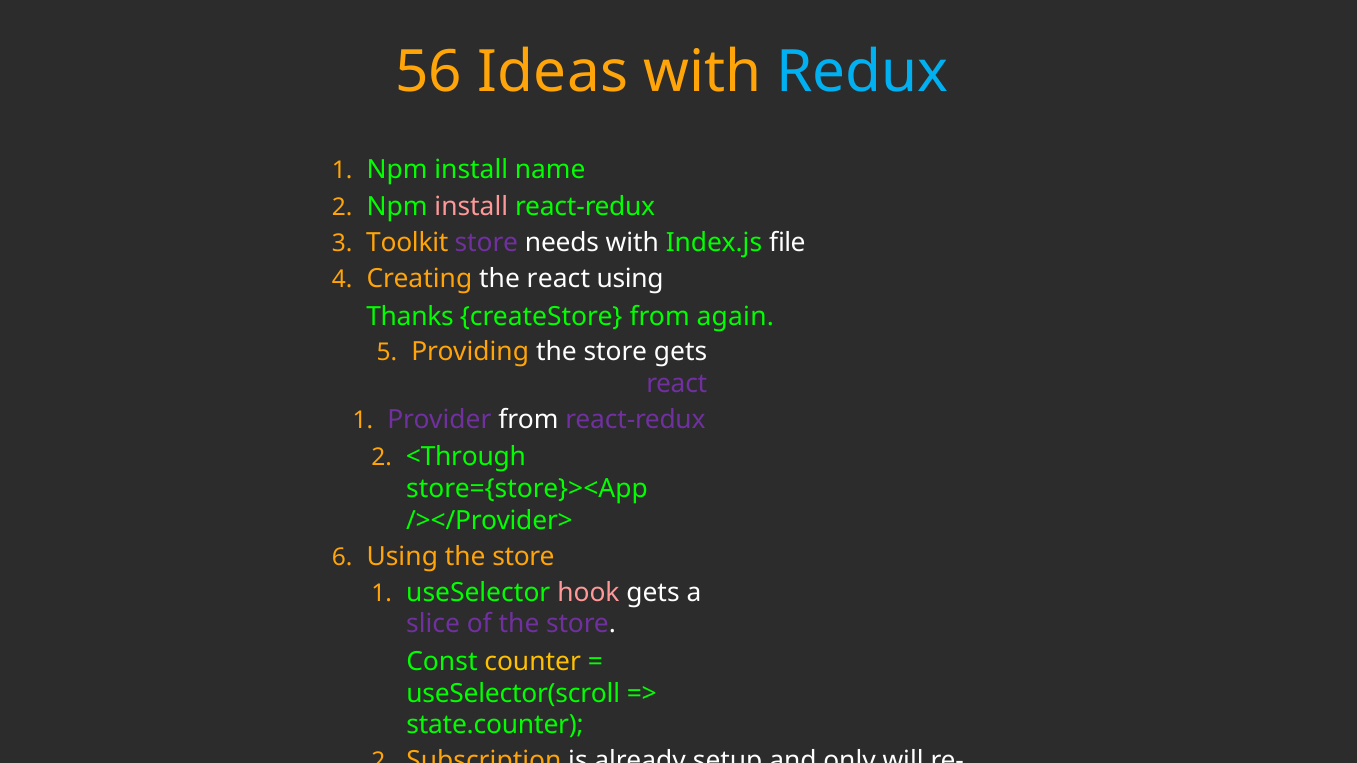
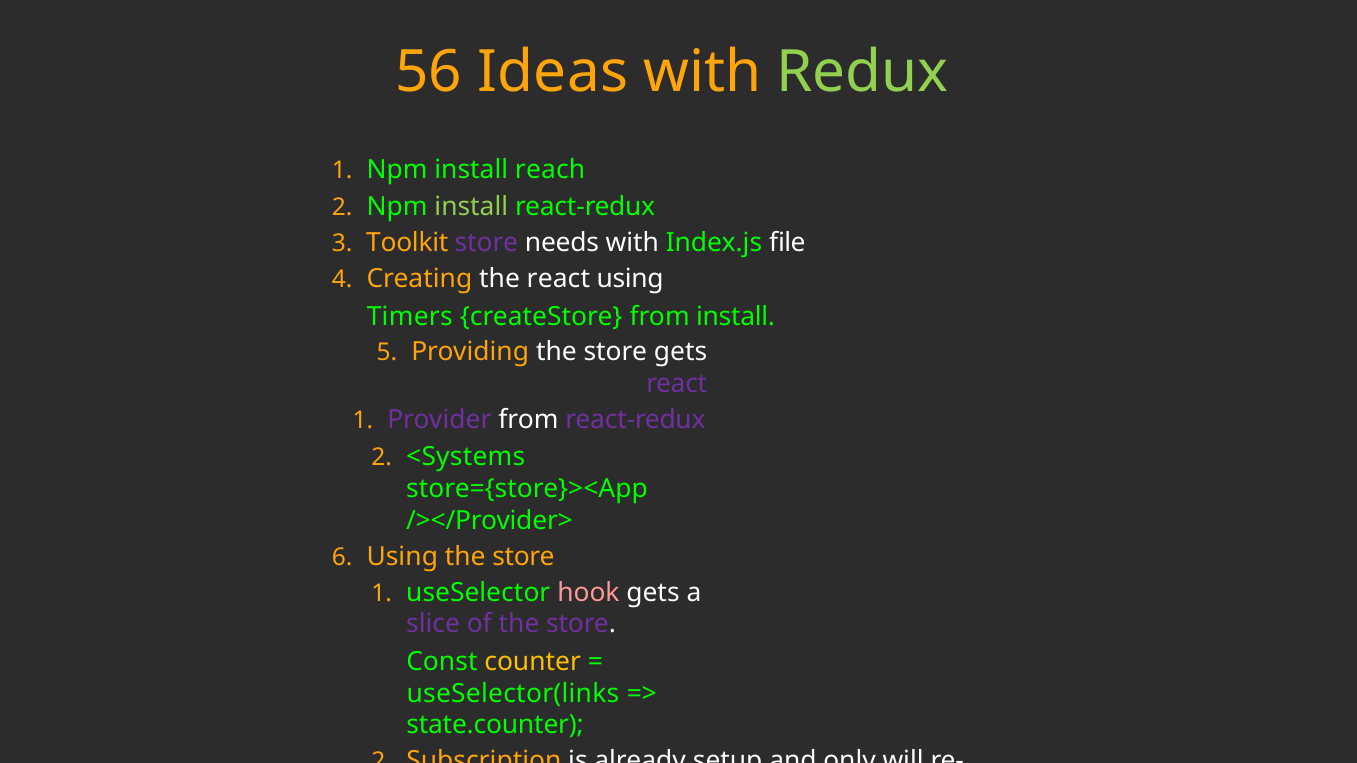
Redux colour: light blue -> light green (862, 72)
name: name -> reach (550, 170)
install colour: pink -> light green (471, 207)
Thanks: Thanks -> Timers (410, 317)
from again: again -> install (736, 317)
<Through: <Through -> <Systems (466, 457)
useSelector(scroll: useSelector(scroll -> useSelector(links (513, 694)
